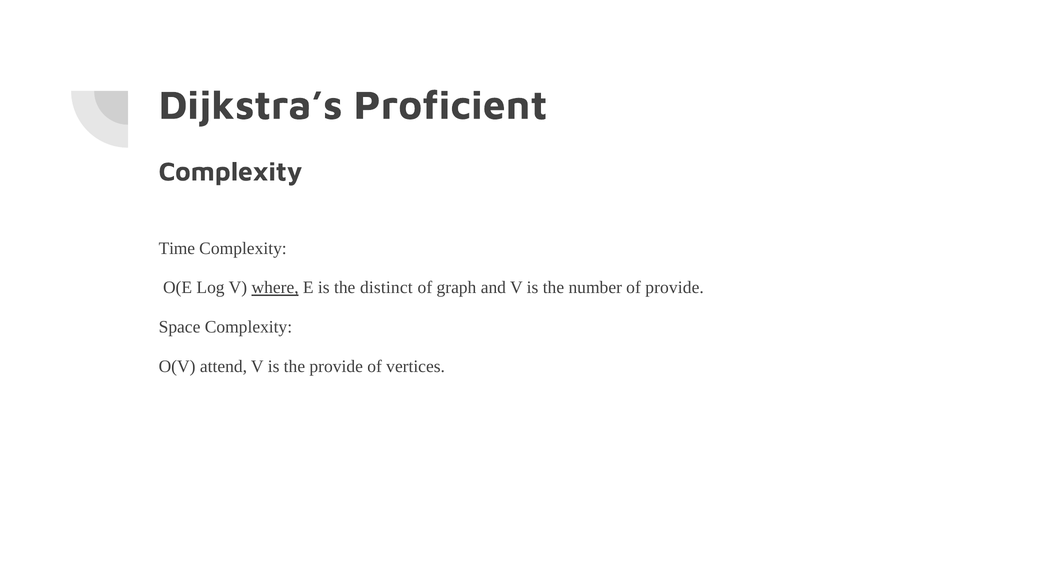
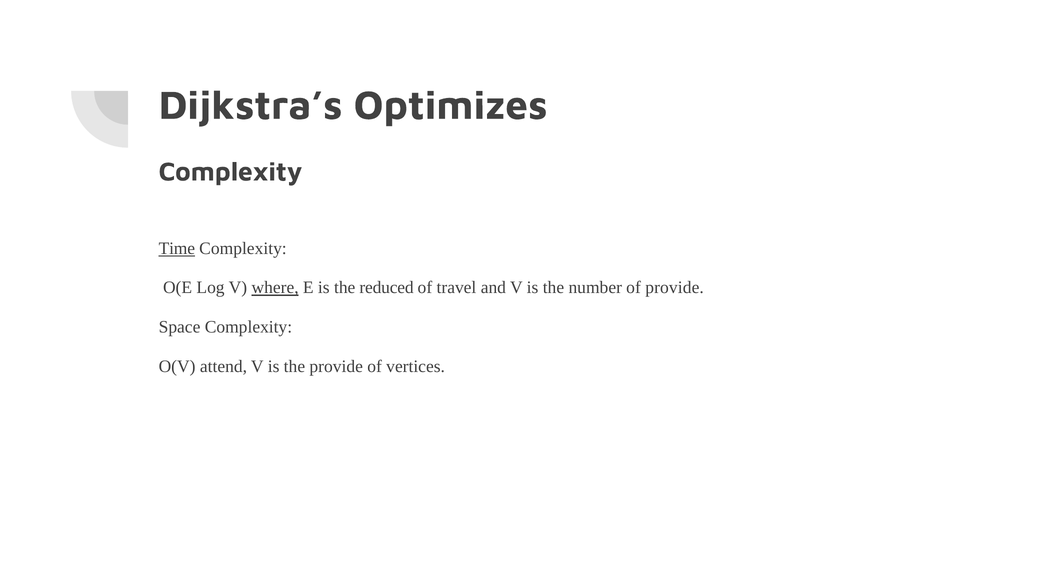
Proficient: Proficient -> Optimizes (451, 106)
Time underline: none -> present (177, 248)
distinct: distinct -> reduced (387, 288)
graph: graph -> travel (456, 288)
